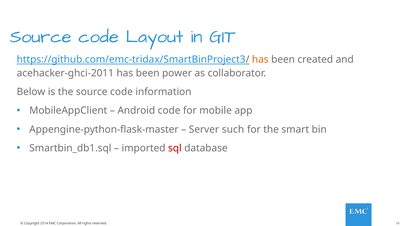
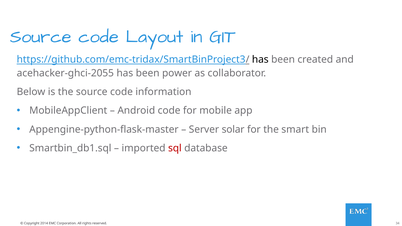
has colour: orange -> black (260, 60)
acehacker-ghci-2011: acehacker-ghci-2011 -> acehacker-ghci-2055 (65, 73)
such: such -> solar (233, 129)
